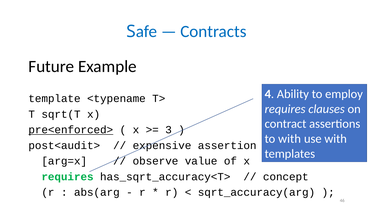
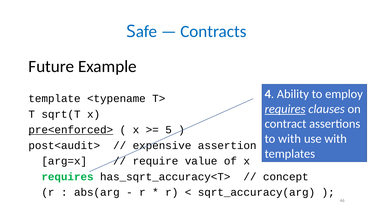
requires underline: none -> present (285, 109)
3: 3 -> 5 (169, 130)
observe: observe -> require (155, 161)
